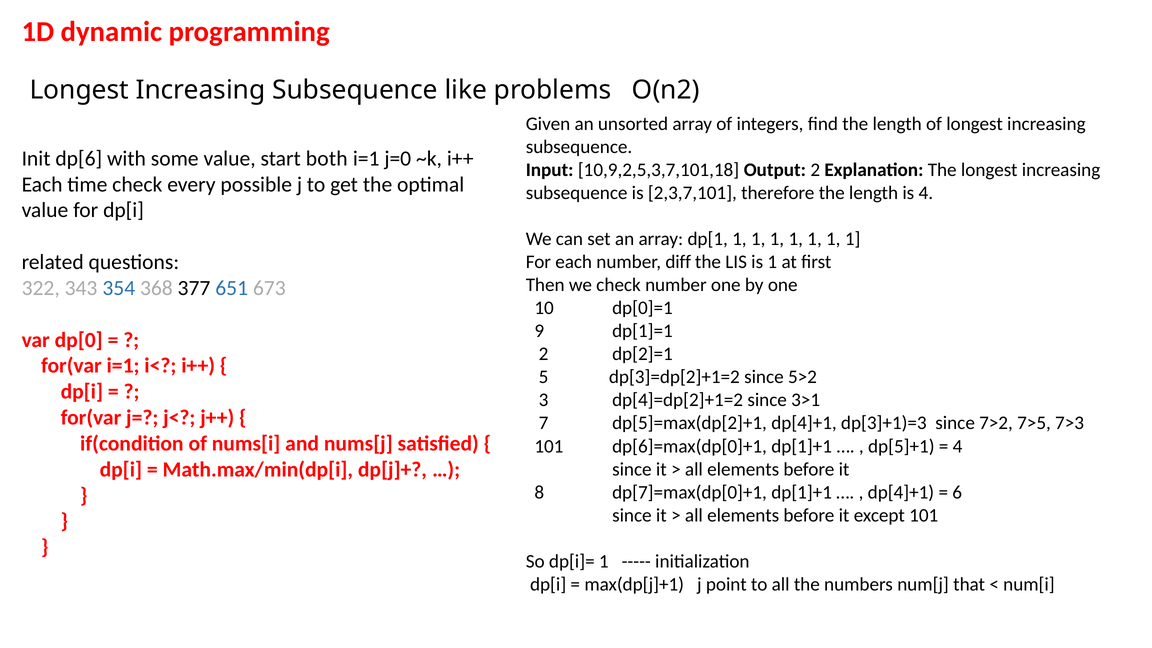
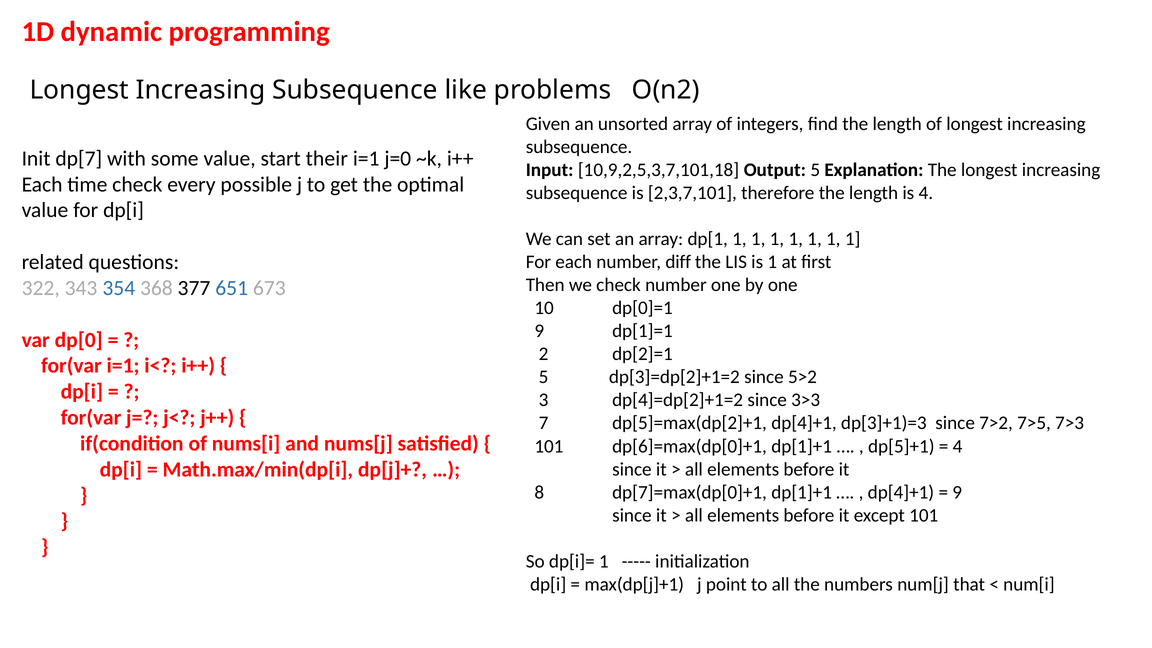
dp[6: dp[6 -> dp[7 (79, 158)
both: both -> their (327, 158)
Output 2: 2 -> 5 (815, 170)
3>1: 3>1 -> 3>3 (806, 400)
6: 6 -> 9 (957, 492)
